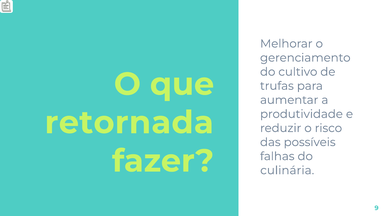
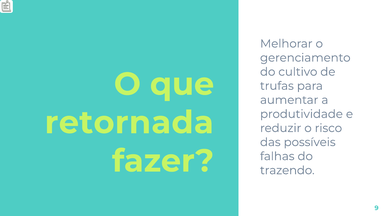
culinária: culinária -> trazendo (287, 170)
